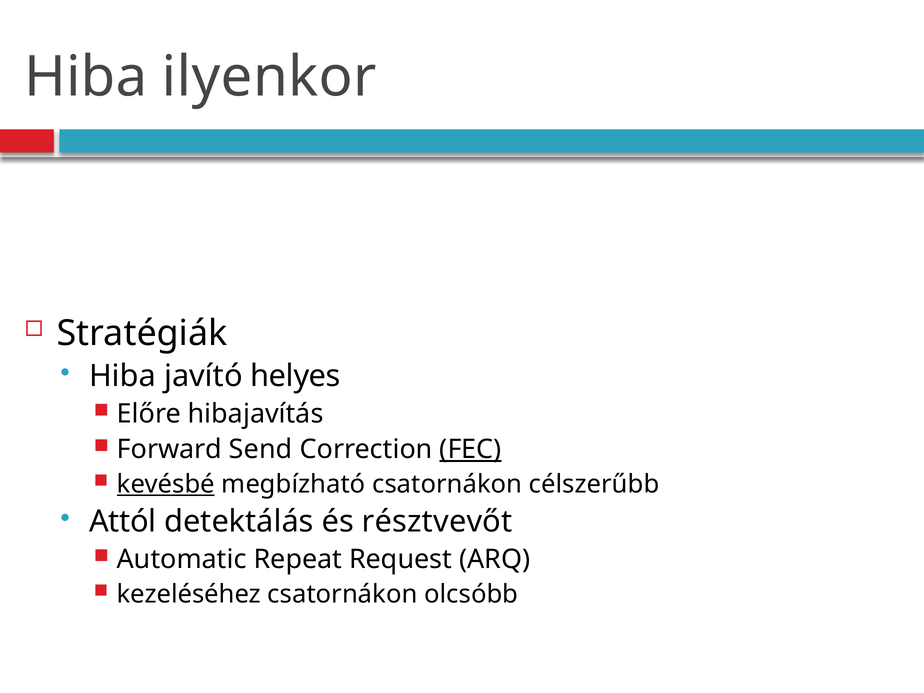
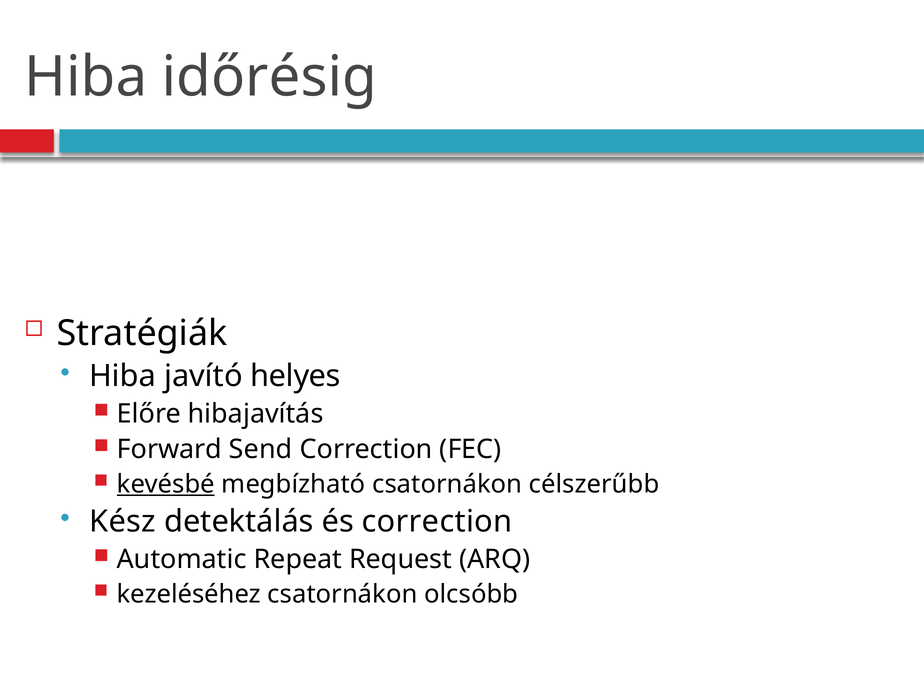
ilyenkor: ilyenkor -> időrésig (269, 77)
FEC underline: present -> none (470, 449)
Attól: Attól -> Kész (122, 522)
és résztvevőt: résztvevőt -> correction (437, 522)
